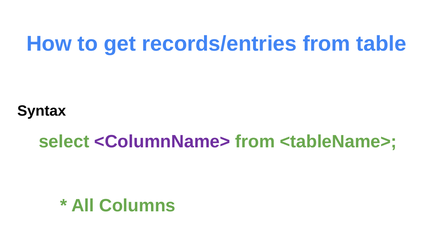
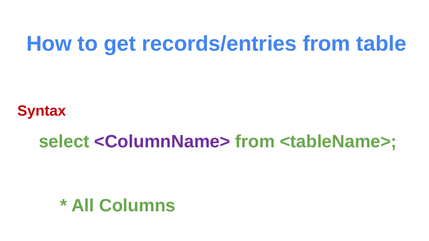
Syntax colour: black -> red (42, 111)
